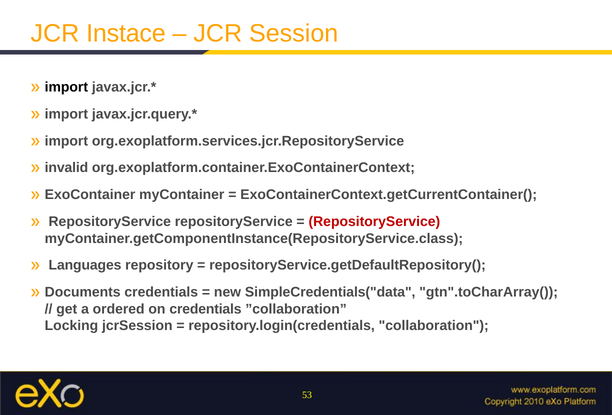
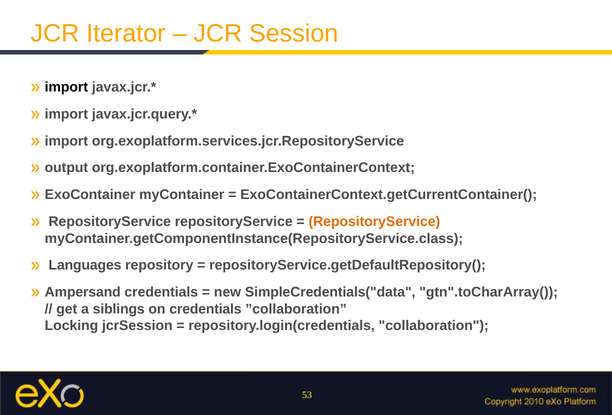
Instace: Instace -> Iterator (126, 33)
invalid: invalid -> output (66, 168)
RepositoryService colour: red -> orange (374, 221)
Documents: Documents -> Ampersand (83, 292)
ordered: ordered -> siblings (119, 309)
